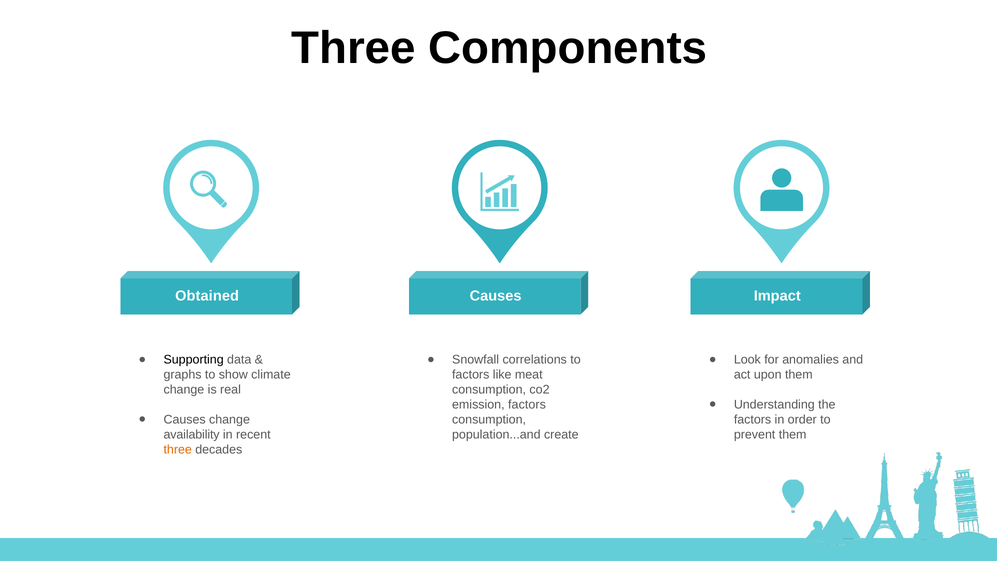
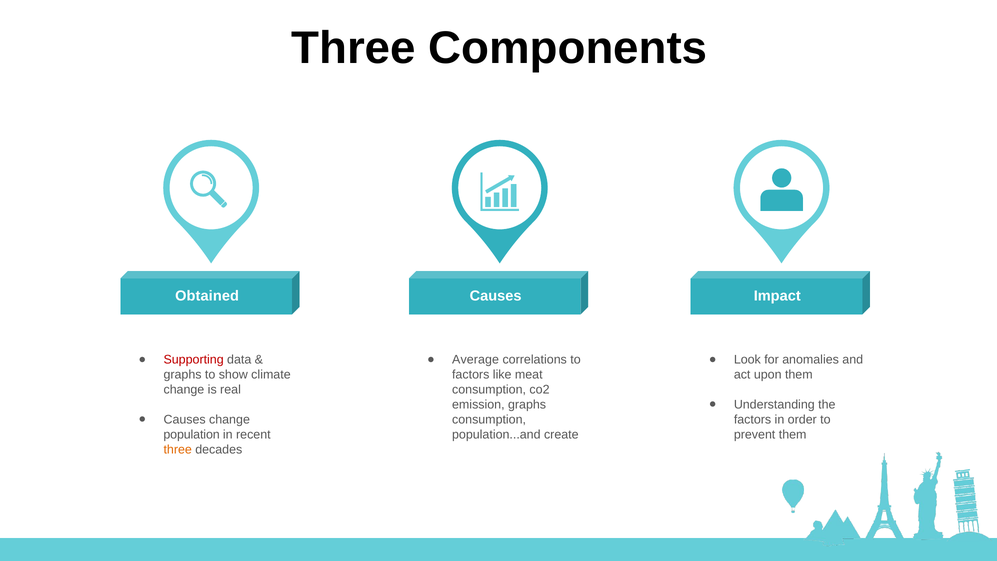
Supporting colour: black -> red (194, 360)
Snowfall: Snowfall -> Average (476, 360)
emission factors: factors -> graphs (527, 404)
availability: availability -> population (192, 434)
